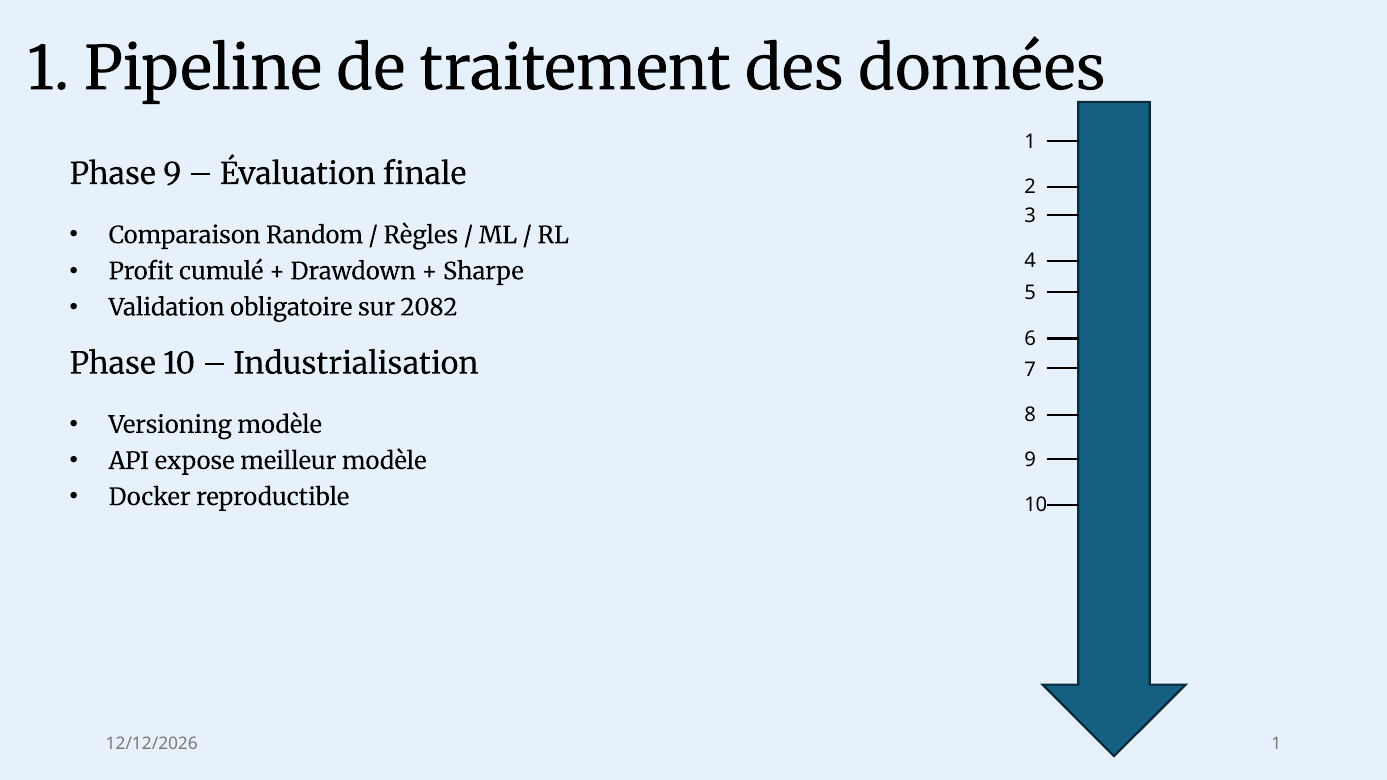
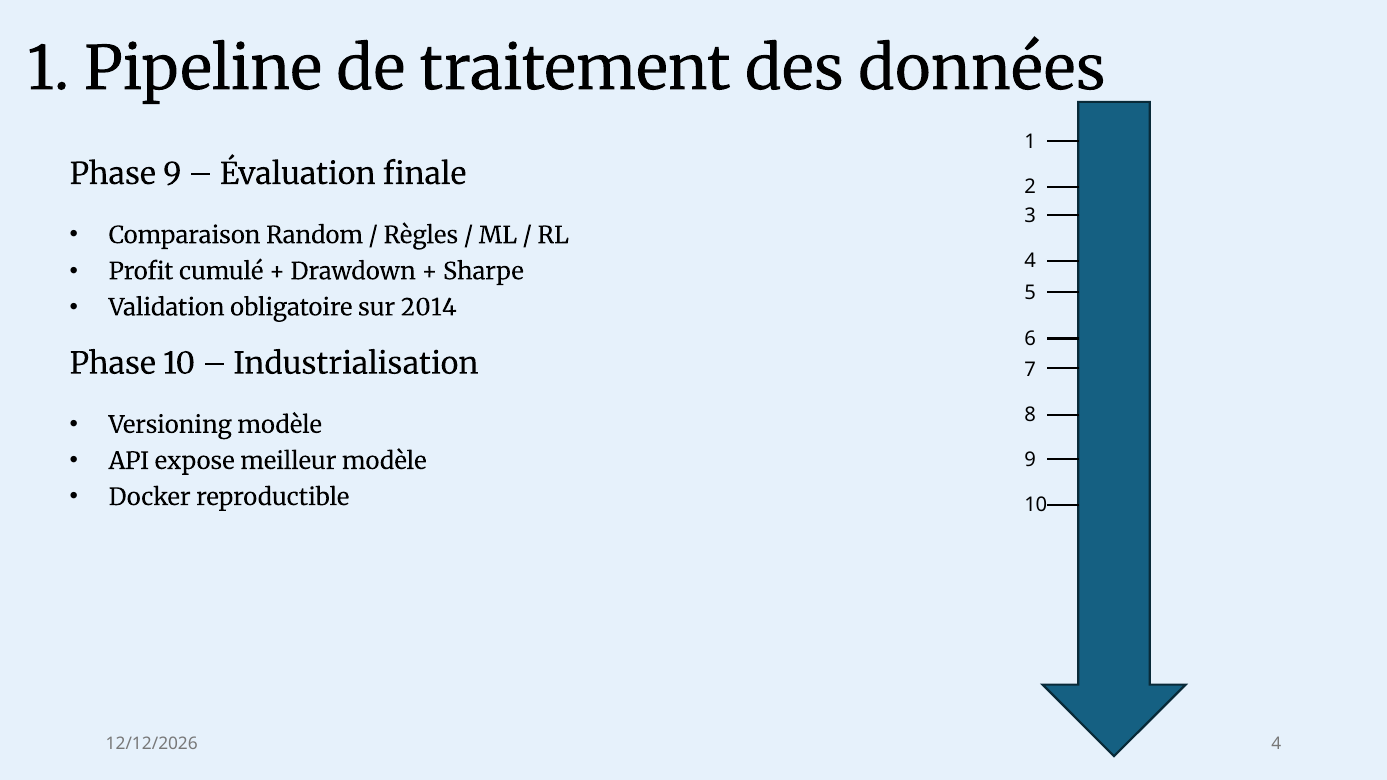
2082: 2082 -> 2014 (429, 308)
1: 1 -> 4 (1276, 744)
